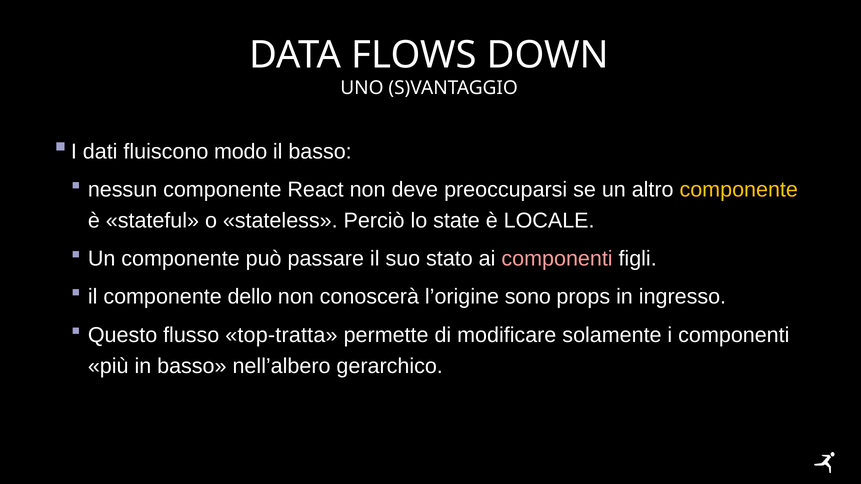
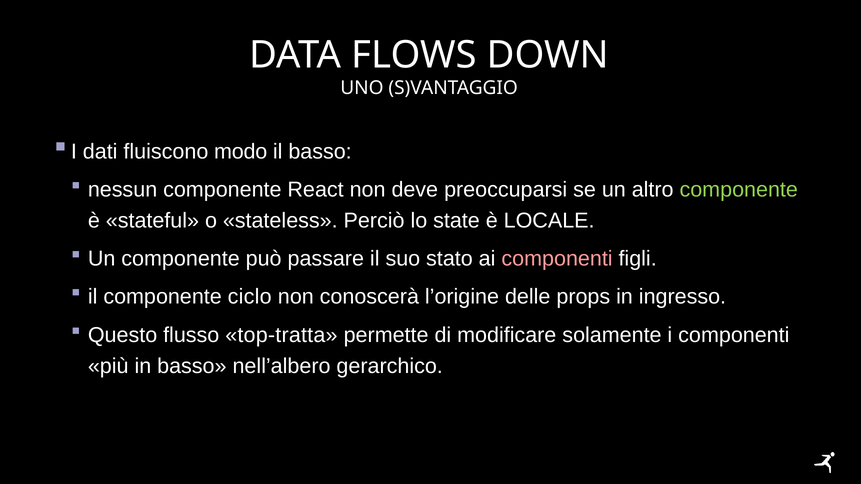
componente colour: yellow -> light green (739, 190)
dello: dello -> ciclo (250, 297)
sono: sono -> delle (528, 297)
